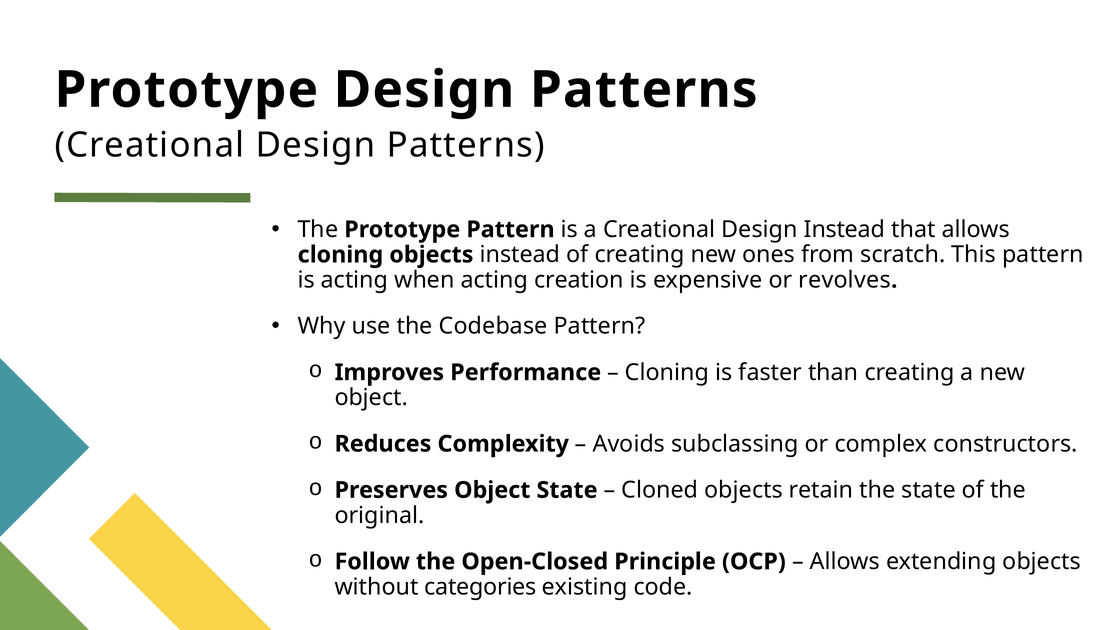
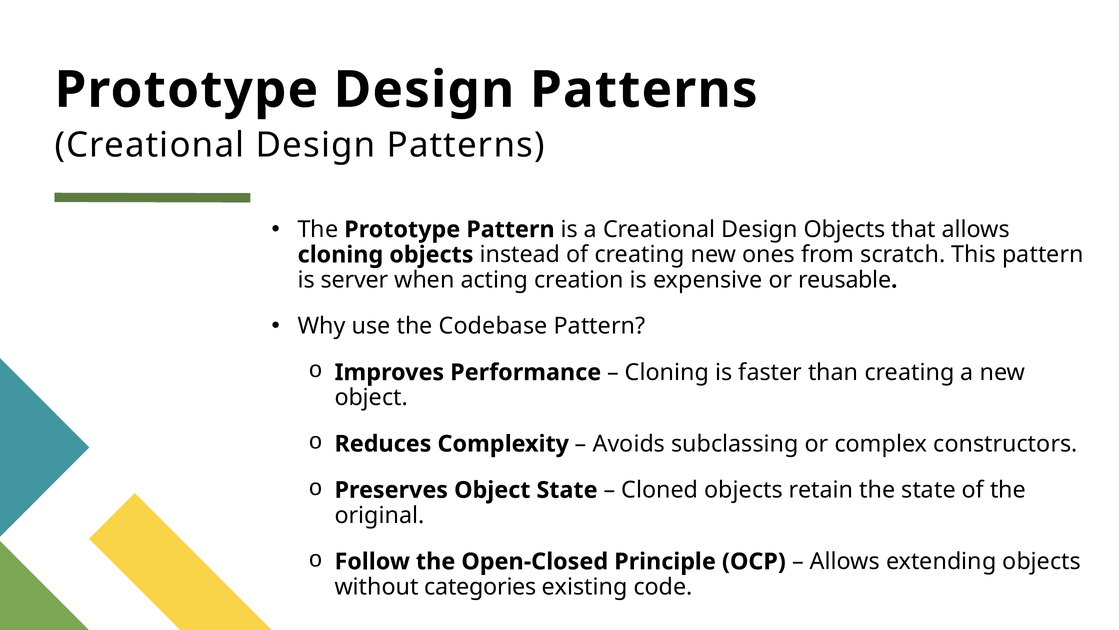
Design Instead: Instead -> Objects (845, 229)
is acting: acting -> server (355, 280)
revolves: revolves -> reusable (845, 280)
